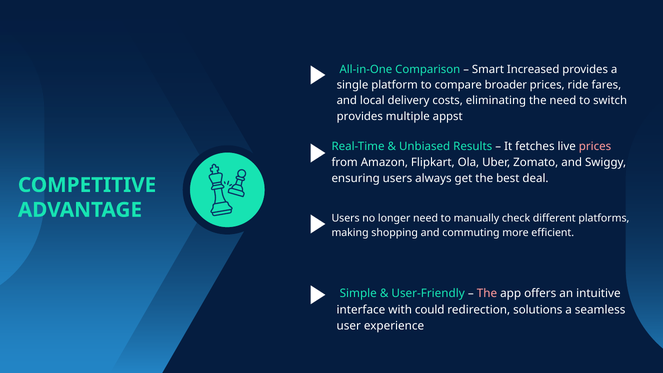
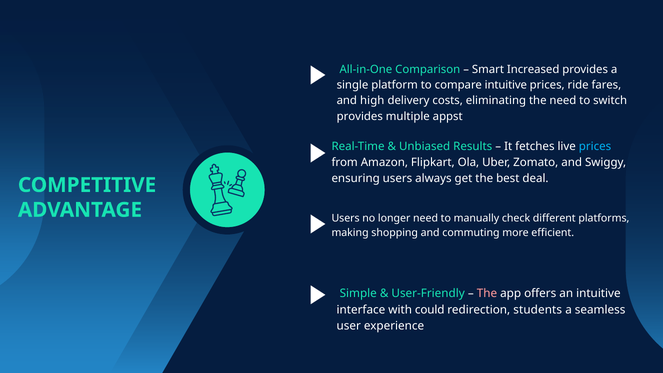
compare broader: broader -> intuitive (506, 85)
local: local -> high (372, 101)
prices colour: pink -> light blue (595, 146)
solutions: solutions -> students (538, 310)
